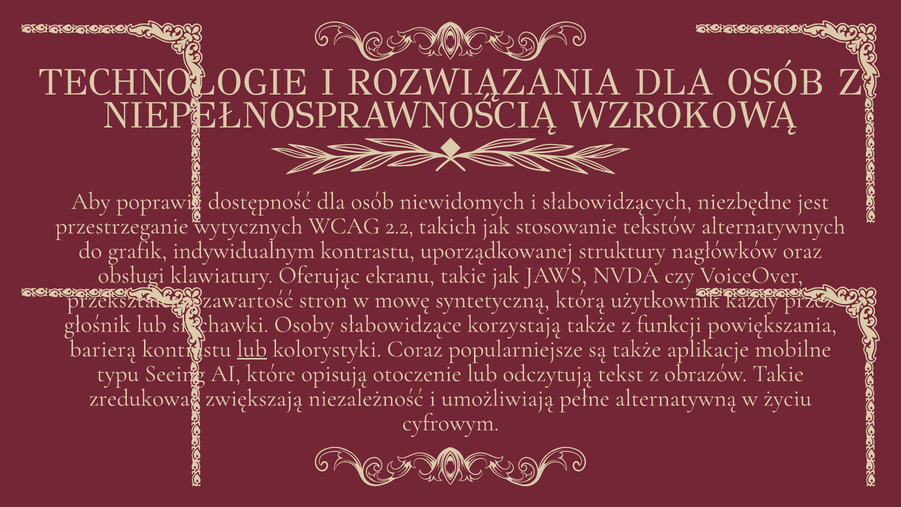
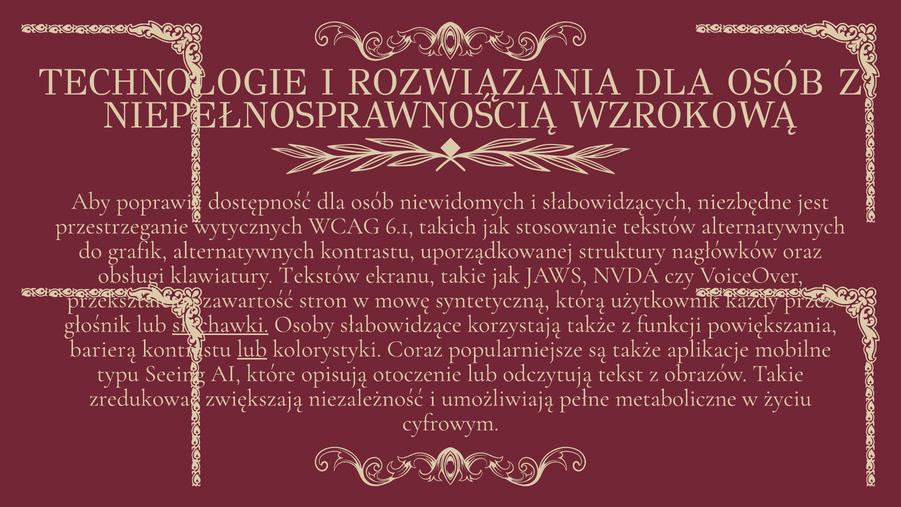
2.2: 2.2 -> 6.1 (399, 225)
grafik indywidualnym: indywidualnym -> alternatywnych (244, 250)
klawiatury Oferując: Oferując -> Tekstów (319, 275)
słuchawki underline: none -> present (220, 324)
alternatywną: alternatywną -> metaboliczne (676, 398)
